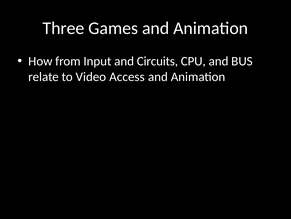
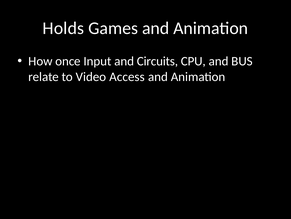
Three: Three -> Holds (63, 28)
from: from -> once (68, 61)
